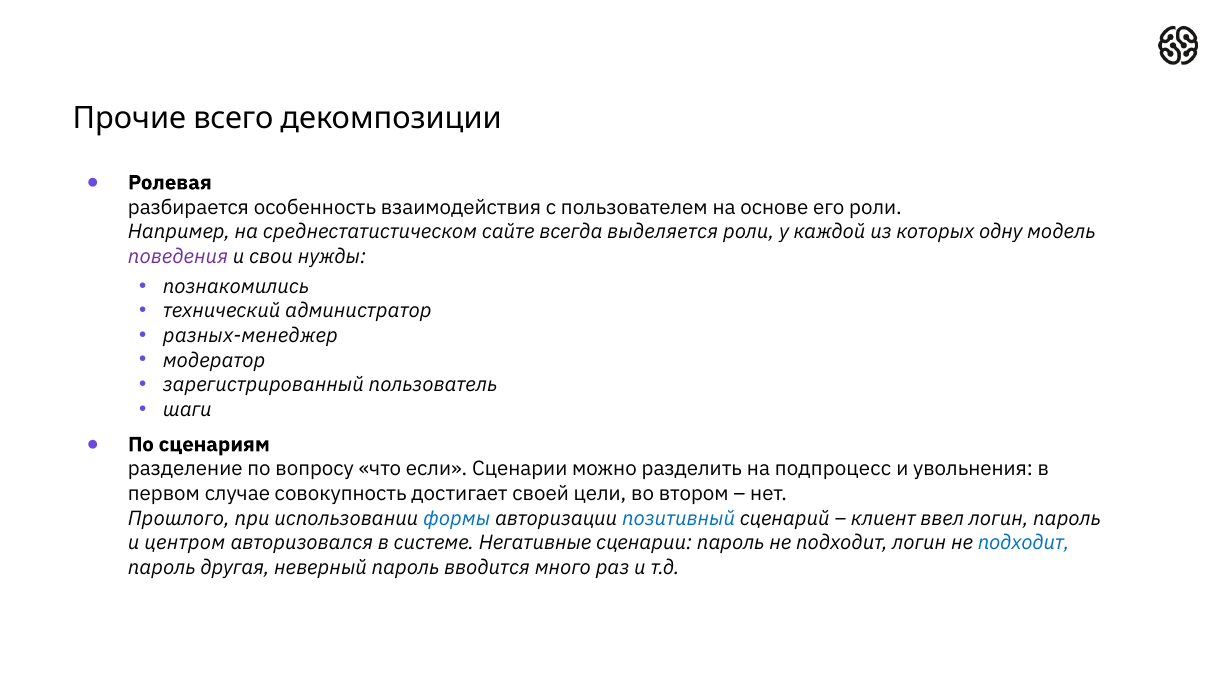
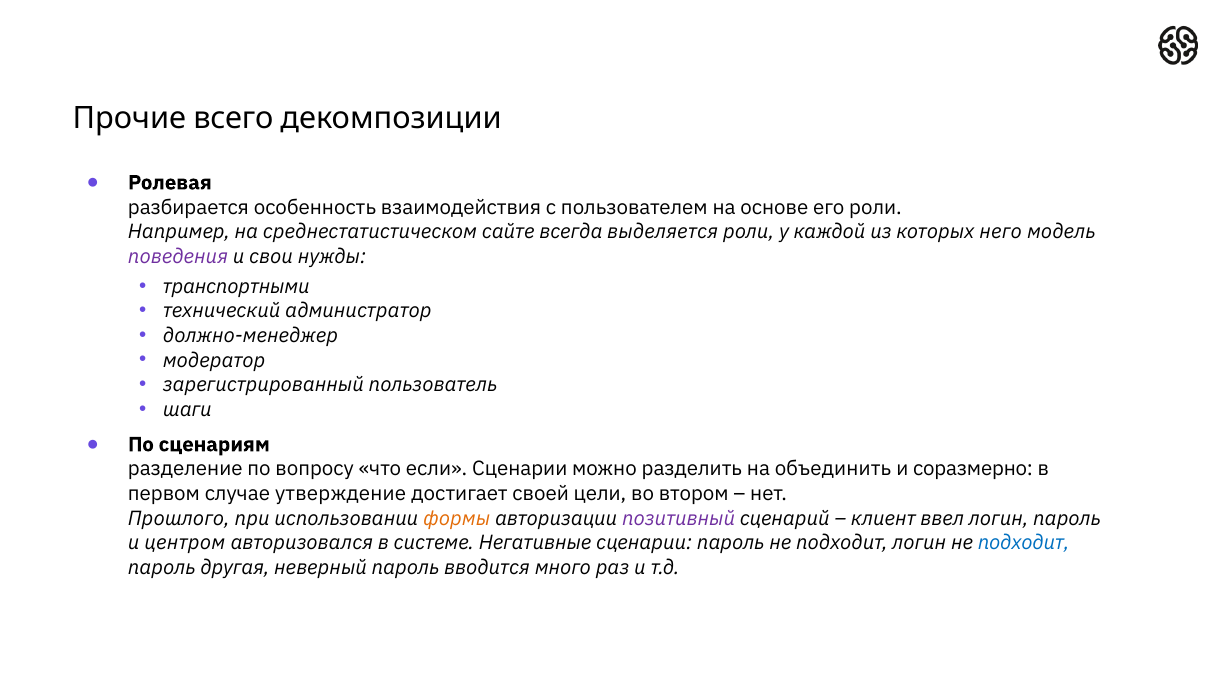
одну: одну -> него (1001, 232)
познакомились: познакомились -> транспортными (236, 286)
разных-менеджер: разных-менеджер -> должно-менеджер (251, 335)
подпроцесс: подпроцесс -> объединить (833, 469)
увольнения: увольнения -> соразмерно (973, 469)
совокупность: совокупность -> утверждение (341, 493)
формы colour: blue -> orange (457, 518)
позитивный colour: blue -> purple (679, 518)
